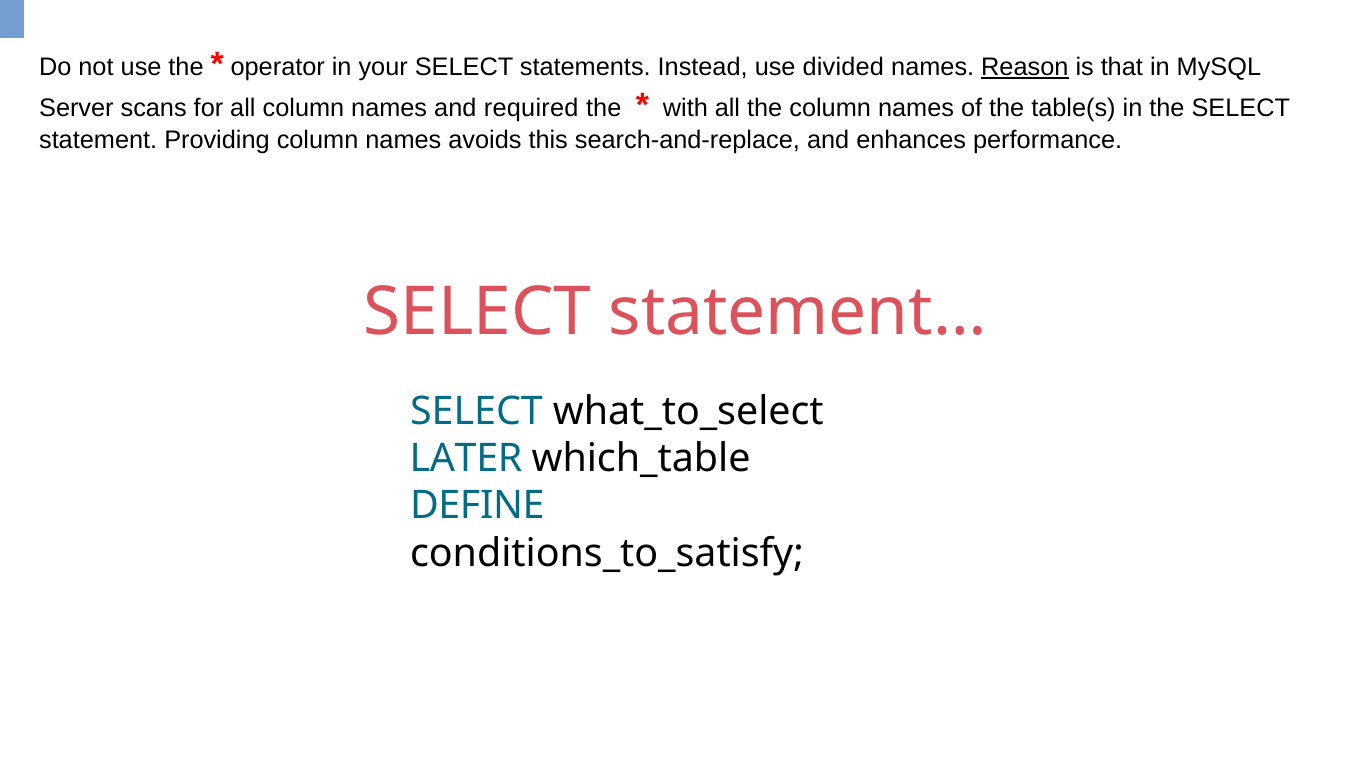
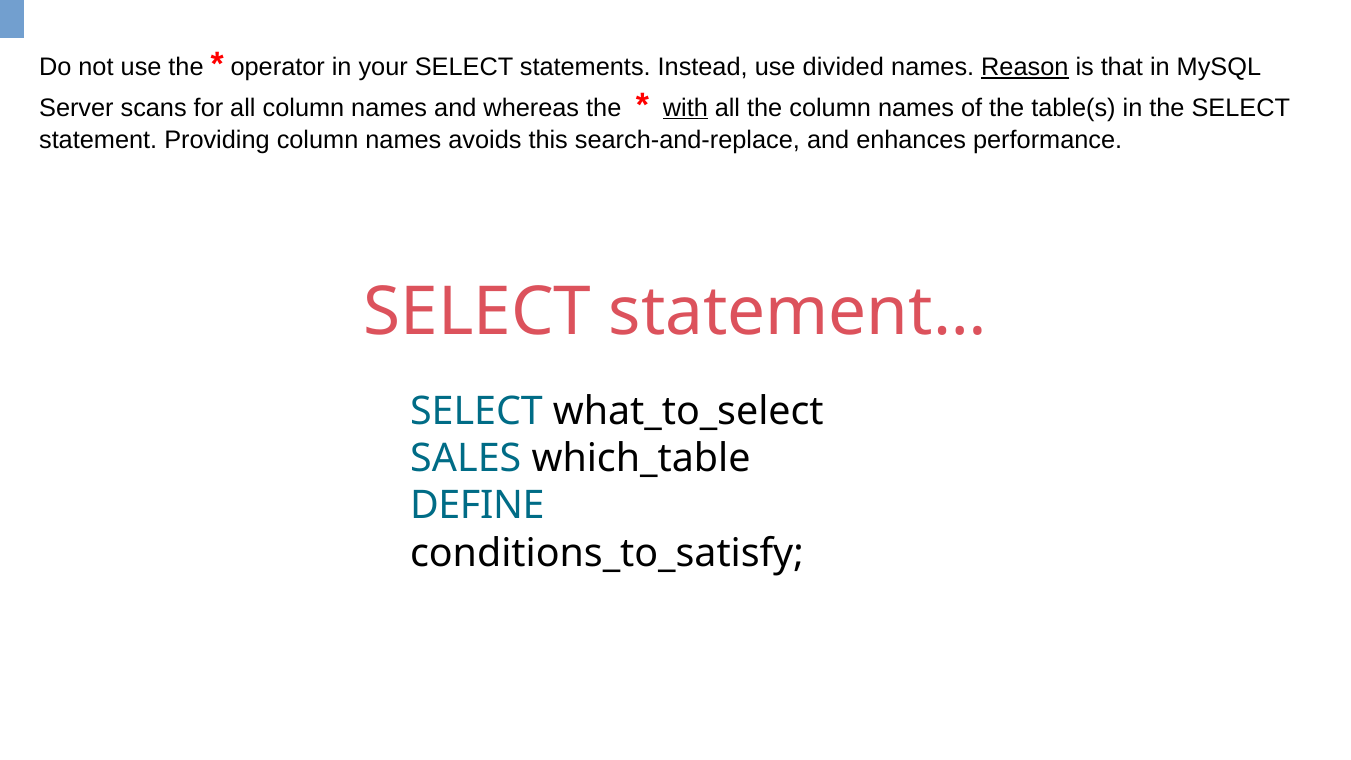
required: required -> whereas (531, 108)
with underline: none -> present (685, 108)
LATER: LATER -> SALES (466, 459)
